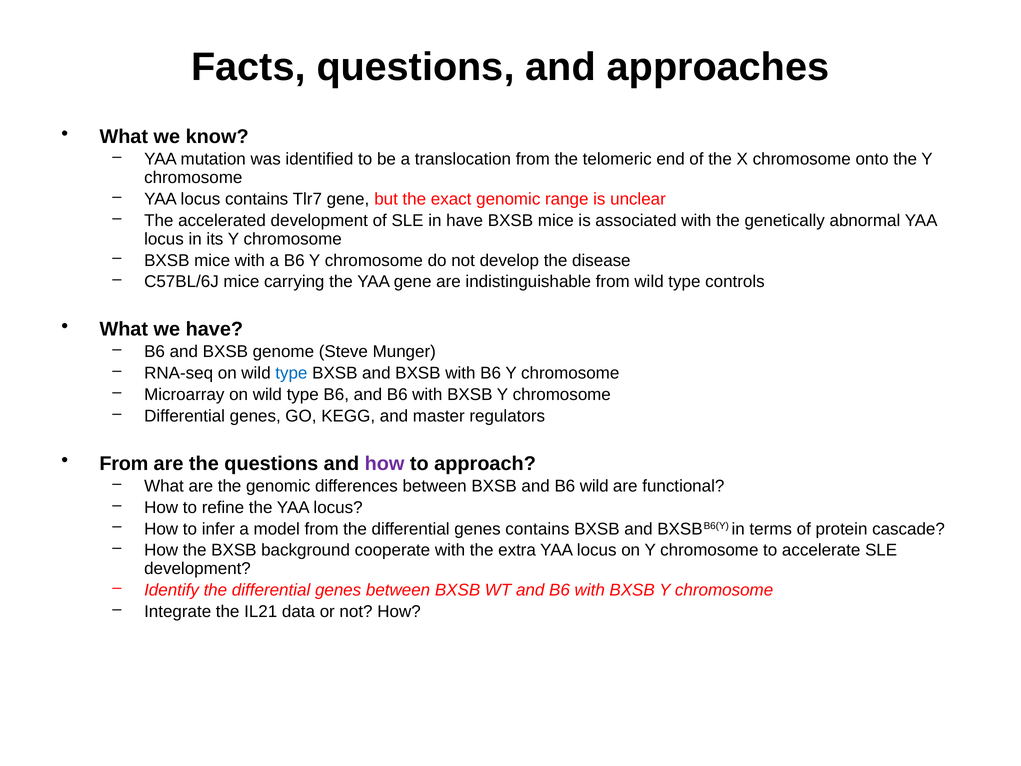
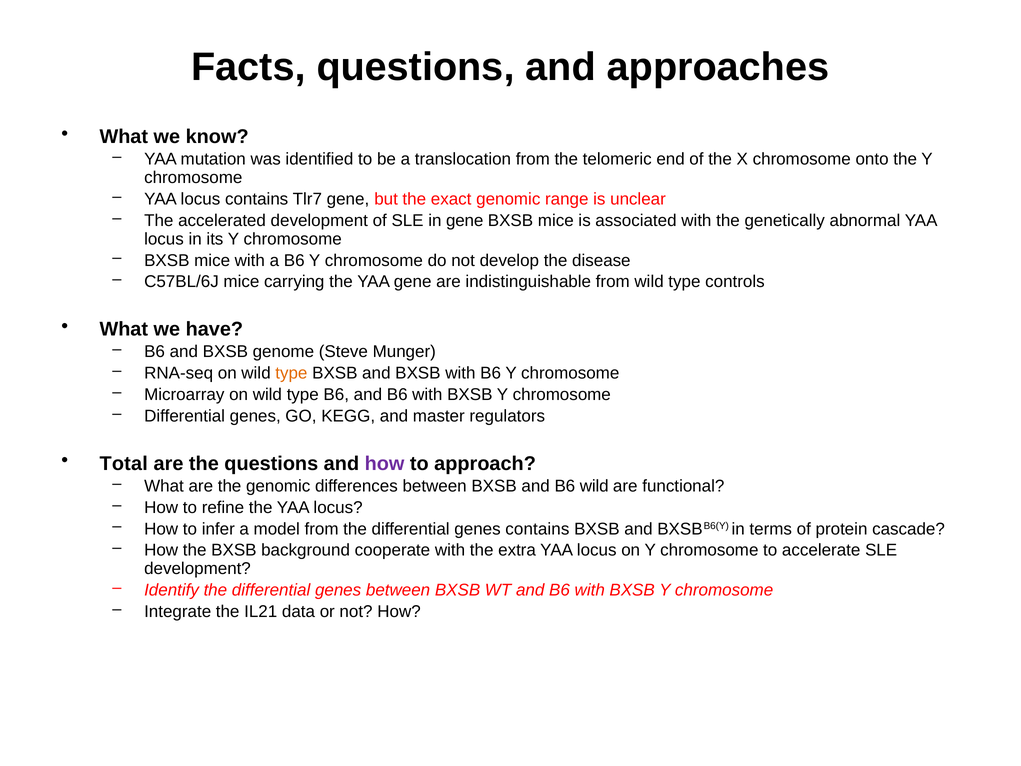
in have: have -> gene (465, 221)
type colour: blue -> orange (291, 373)
From: From -> Total (124, 463)
